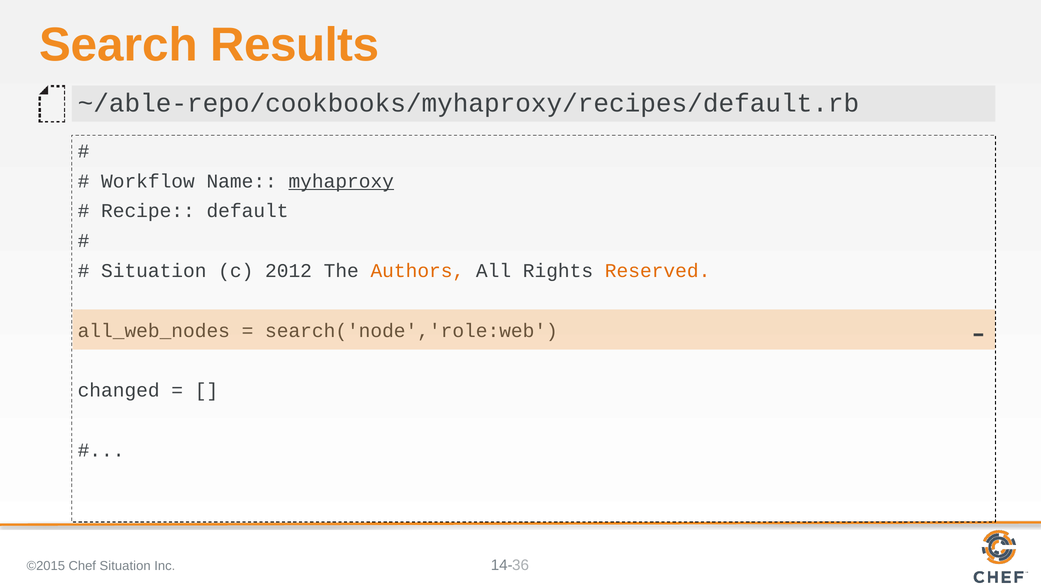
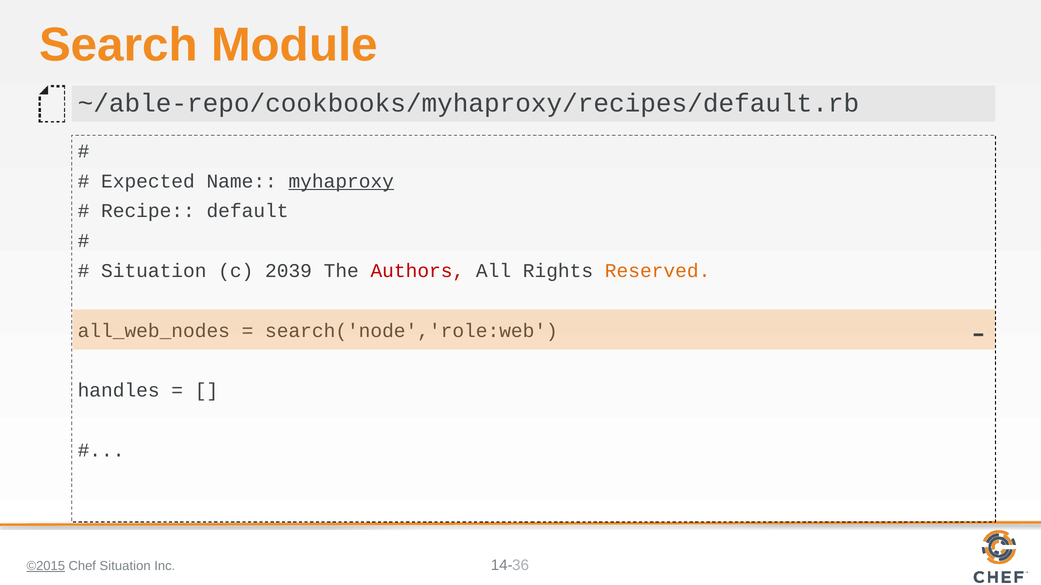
Results: Results -> Module (295, 45)
Workflow: Workflow -> Expected (148, 181)
2012: 2012 -> 2039 (289, 271)
Authors colour: orange -> red (417, 271)
changed: changed -> handles (119, 391)
©2015 underline: none -> present (46, 567)
